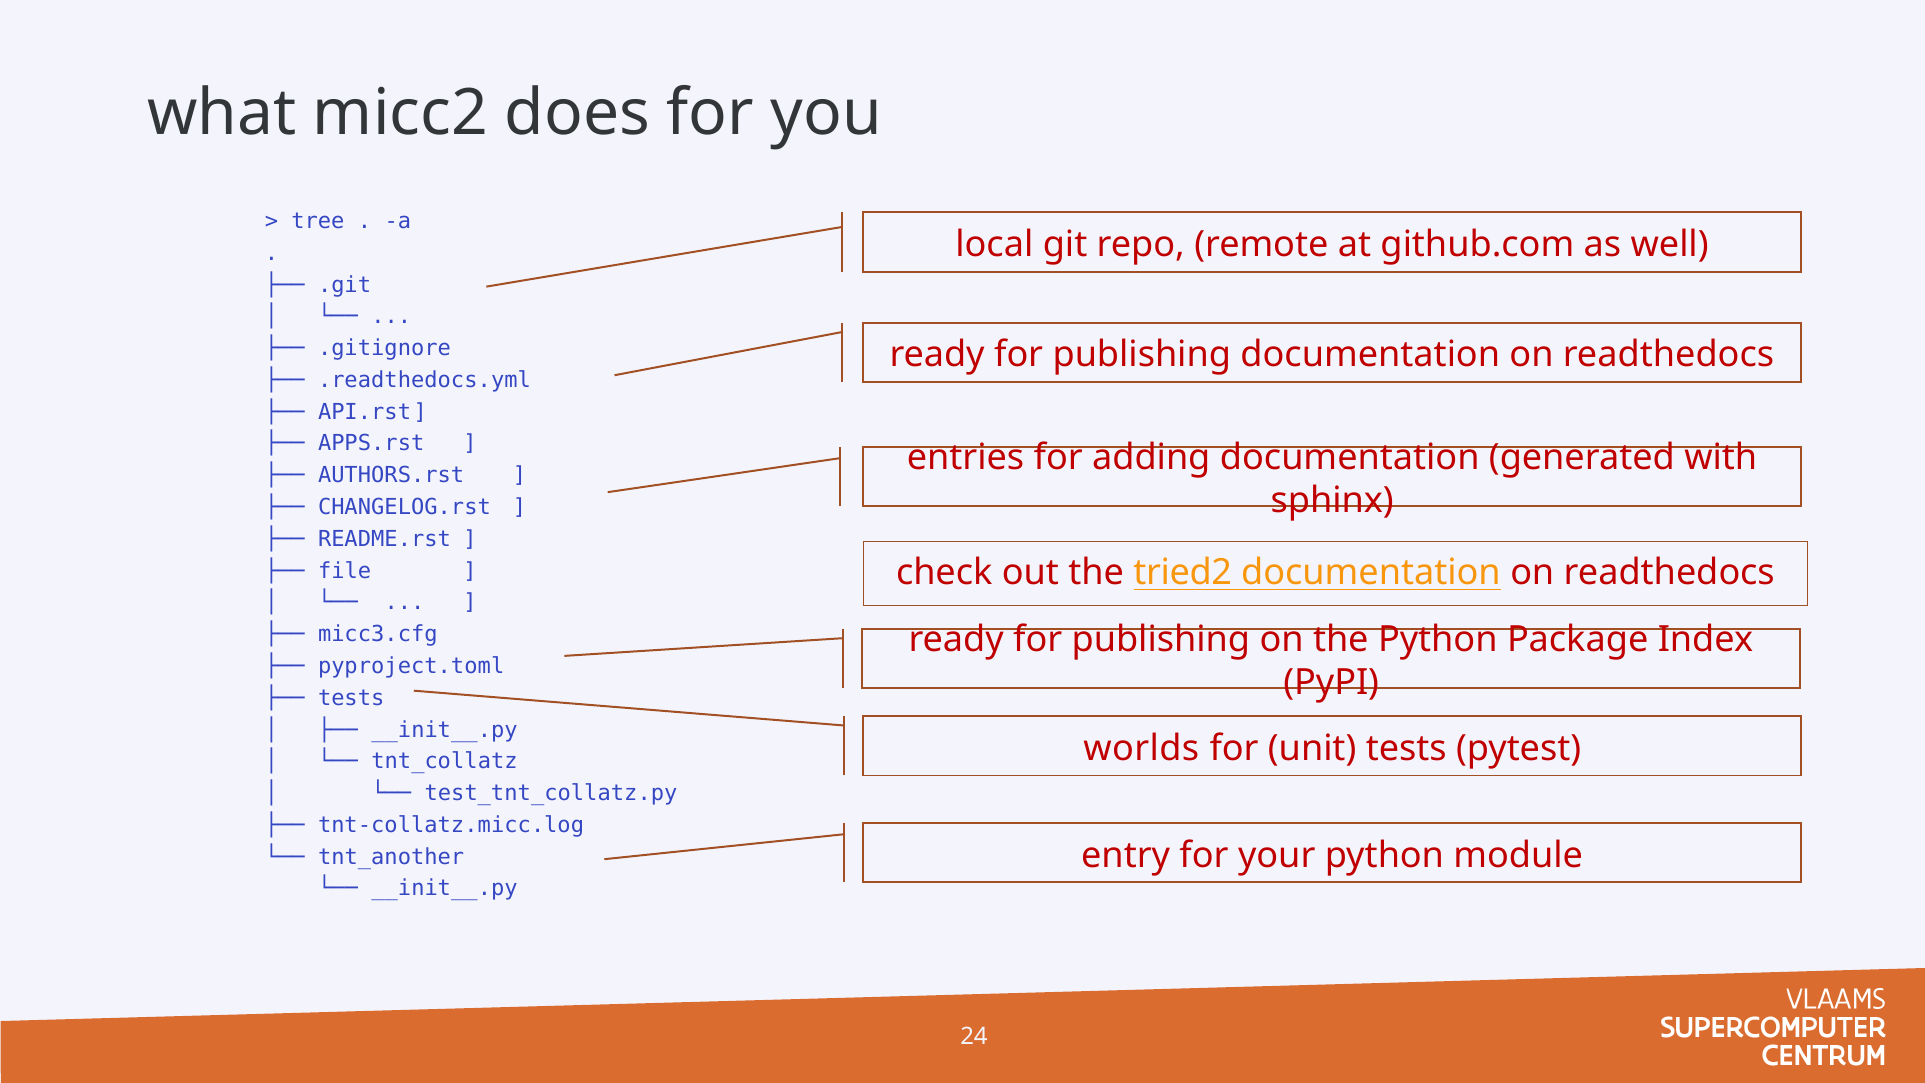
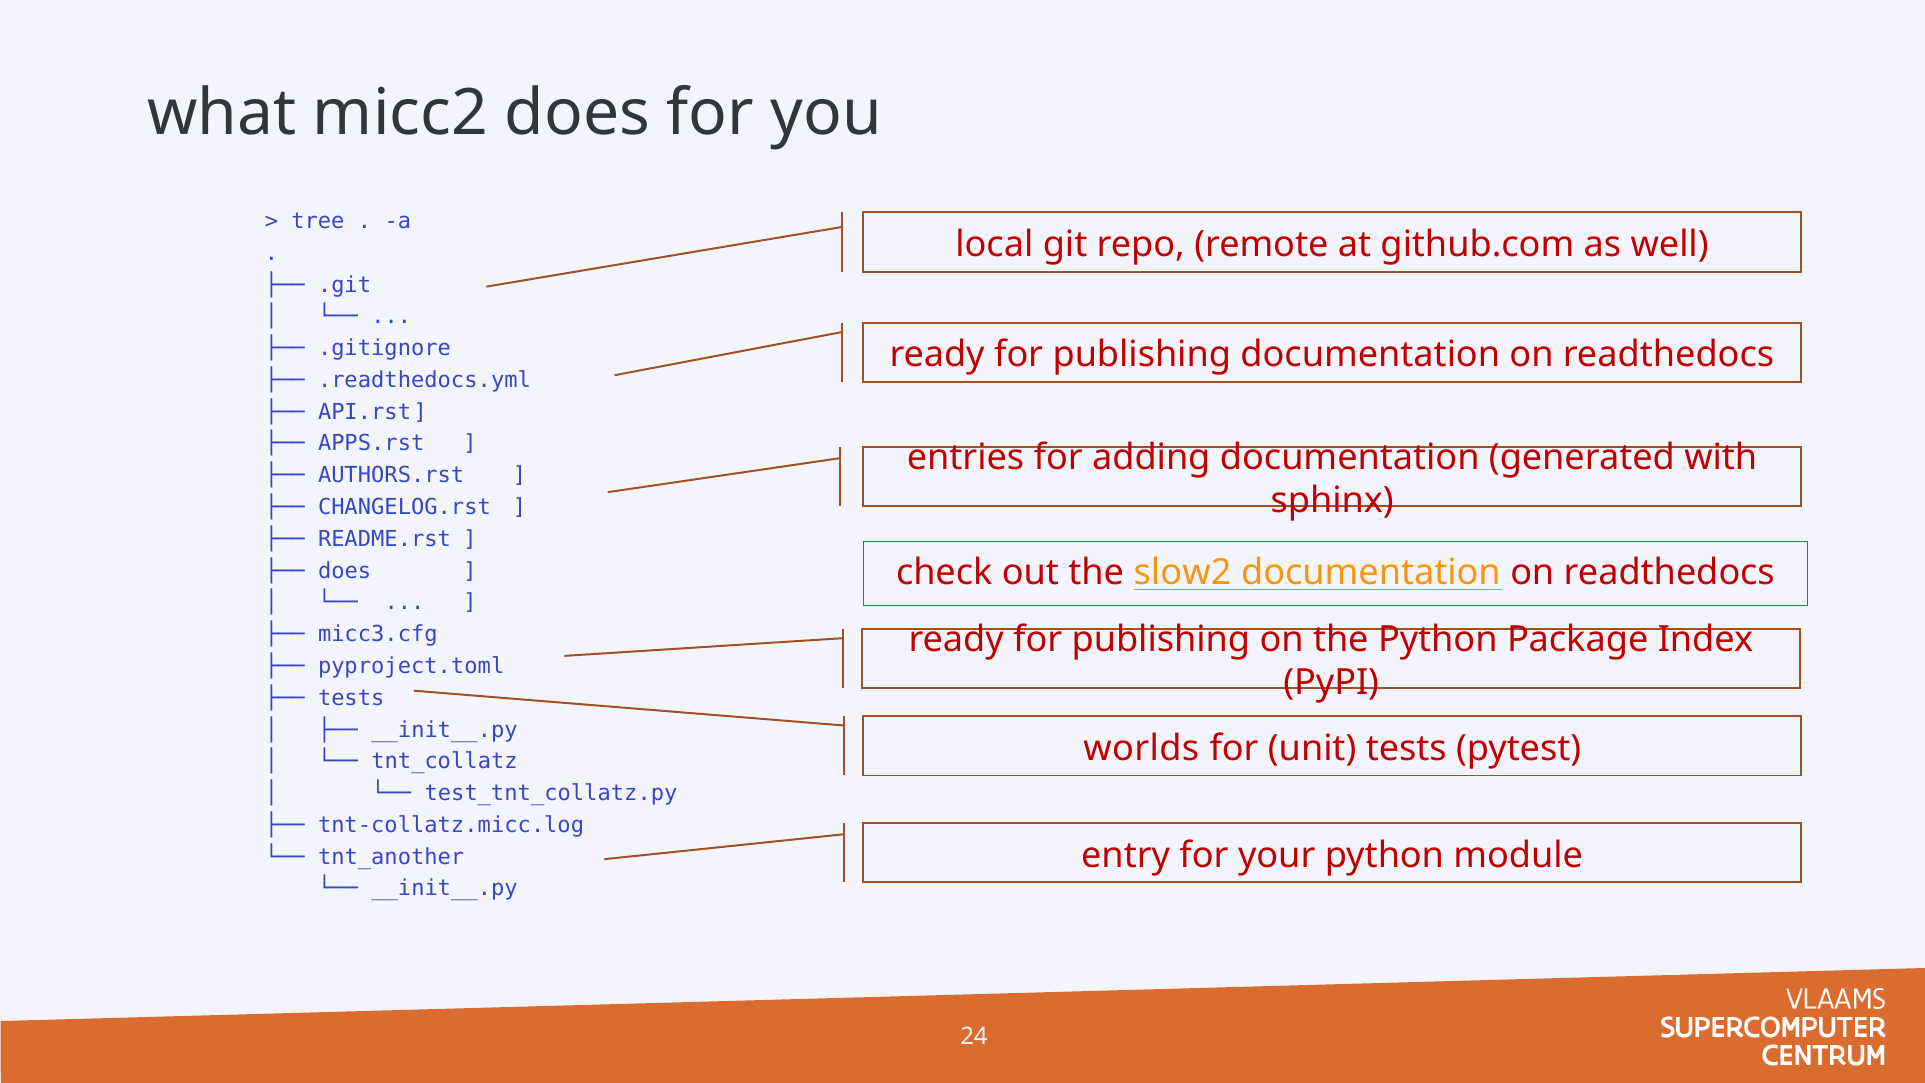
file: file -> does (345, 571)
tried2: tried2 -> slow2 (1183, 573)
